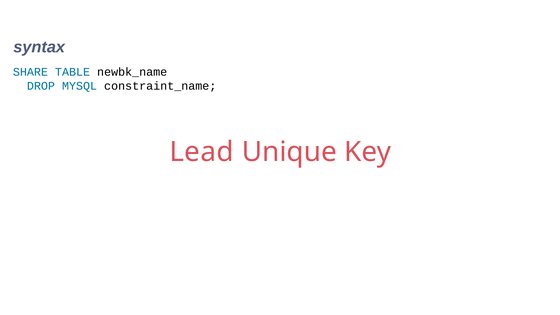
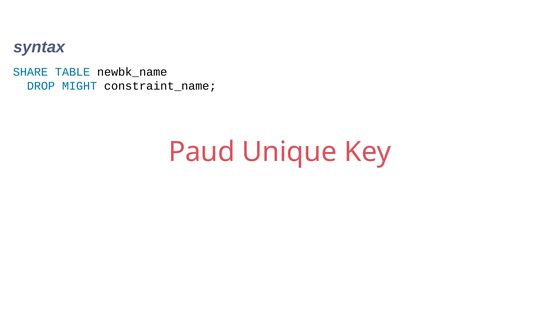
MYSQL: MYSQL -> MIGHT (80, 86)
Lead: Lead -> Paud (202, 152)
